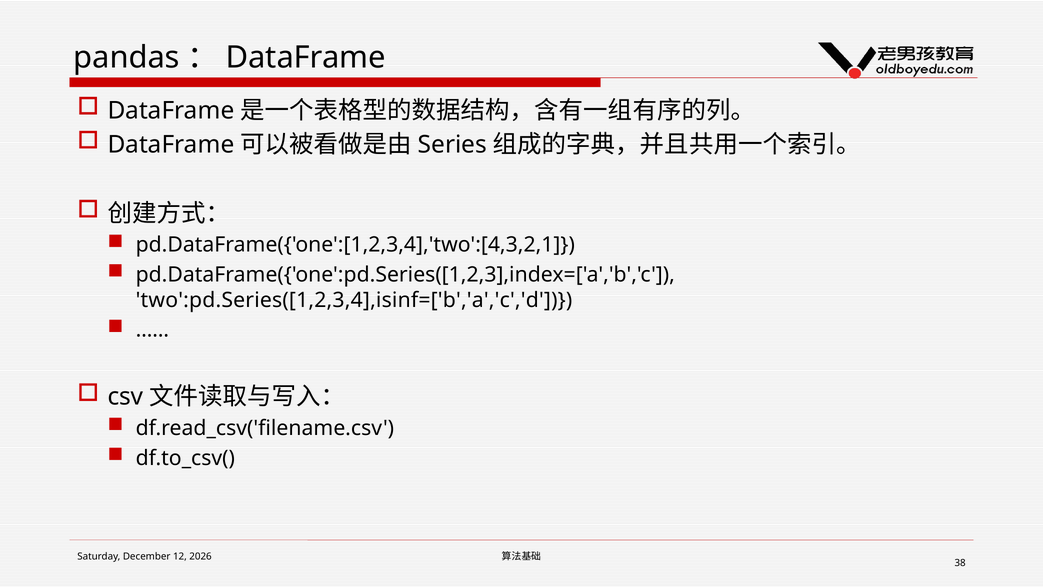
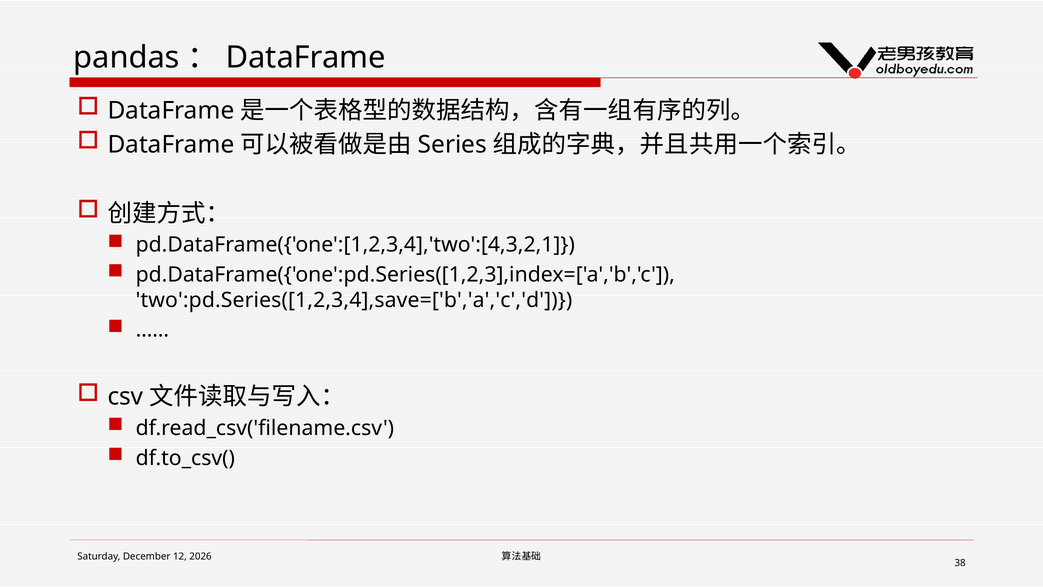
two':pd.Series([1,2,3,4],isinf=['b','a','c','d: two':pd.Series([1,2,3,4],isinf=['b','a','c','d -> two':pd.Series([1,2,3,4],save=['b','a','c','d (354, 300)
